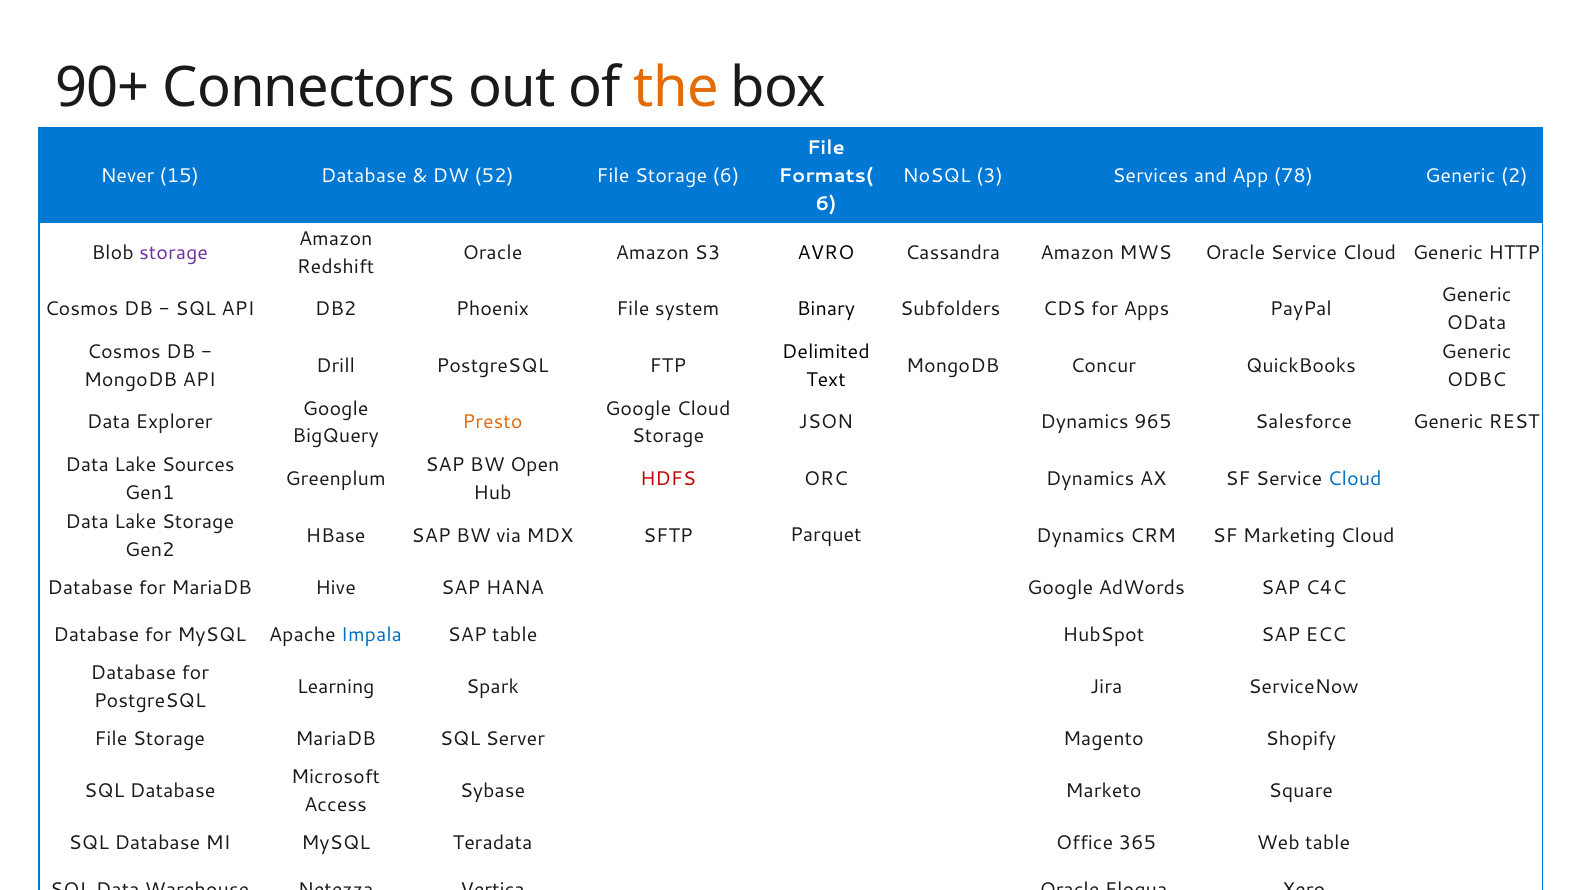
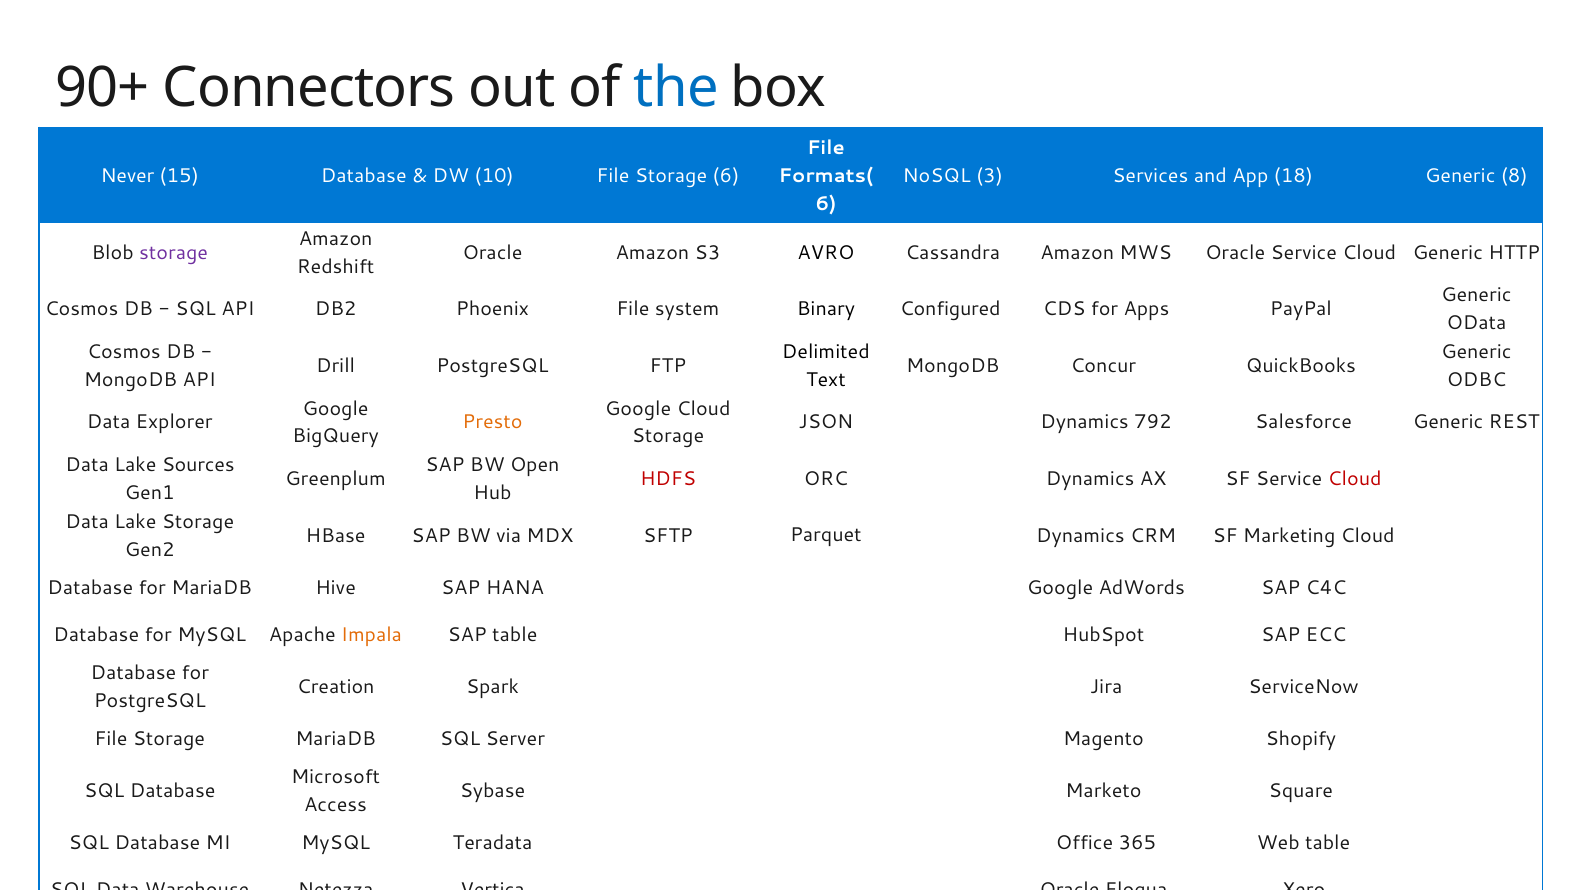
the colour: orange -> blue (676, 88)
52: 52 -> 10 (494, 176)
78: 78 -> 18 (1293, 176)
2: 2 -> 8 (1514, 176)
Subfolders: Subfolders -> Configured (950, 309)
965: 965 -> 792 (1153, 422)
Cloud colour: blue -> red (1355, 479)
Impala colour: blue -> orange (372, 635)
Learning: Learning -> Creation (336, 687)
